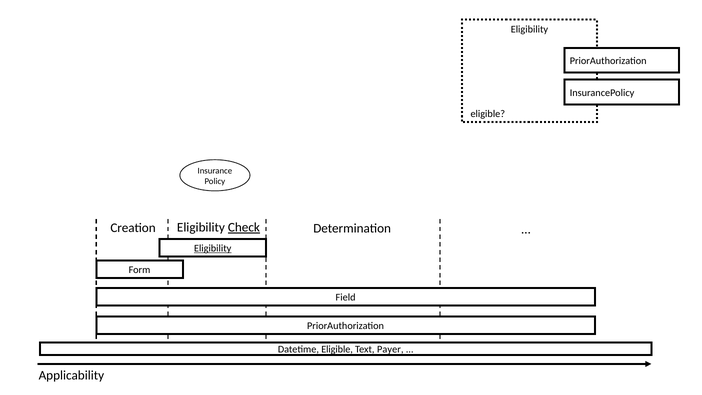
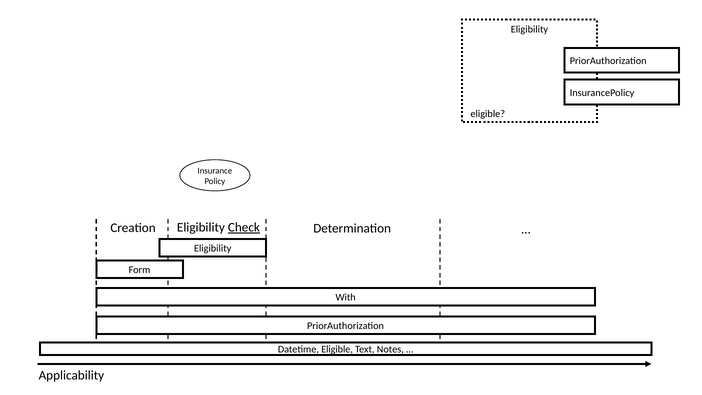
Eligibility underline: present -> none (213, 248)
Field: Field -> With (346, 297)
Payer: Payer -> Notes (390, 349)
